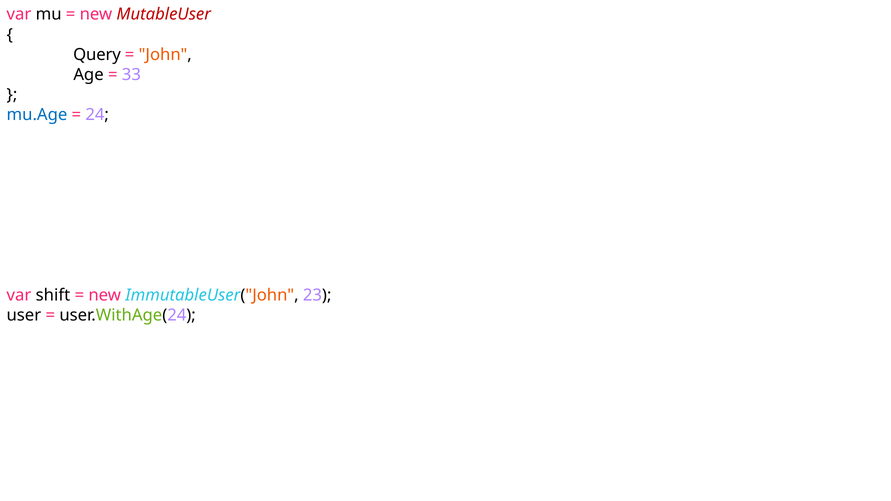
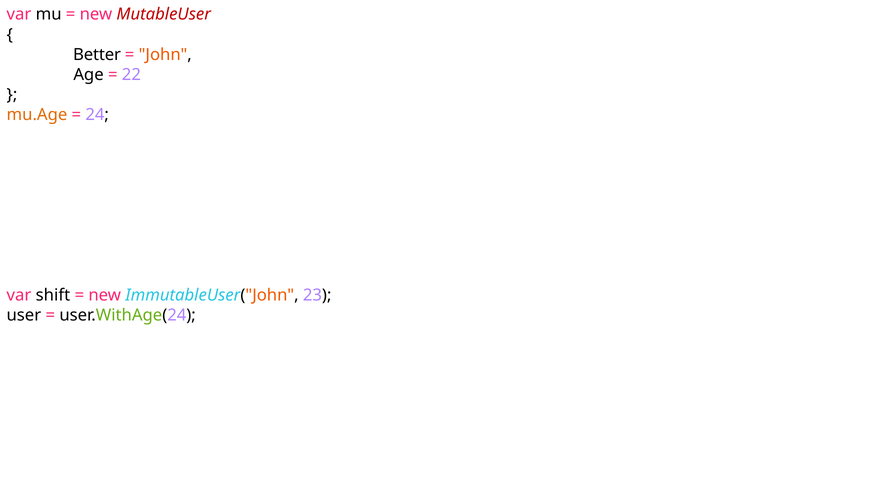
Query: Query -> Better (97, 55)
33: 33 -> 22 (131, 75)
mu.Age colour: blue -> orange (37, 115)
